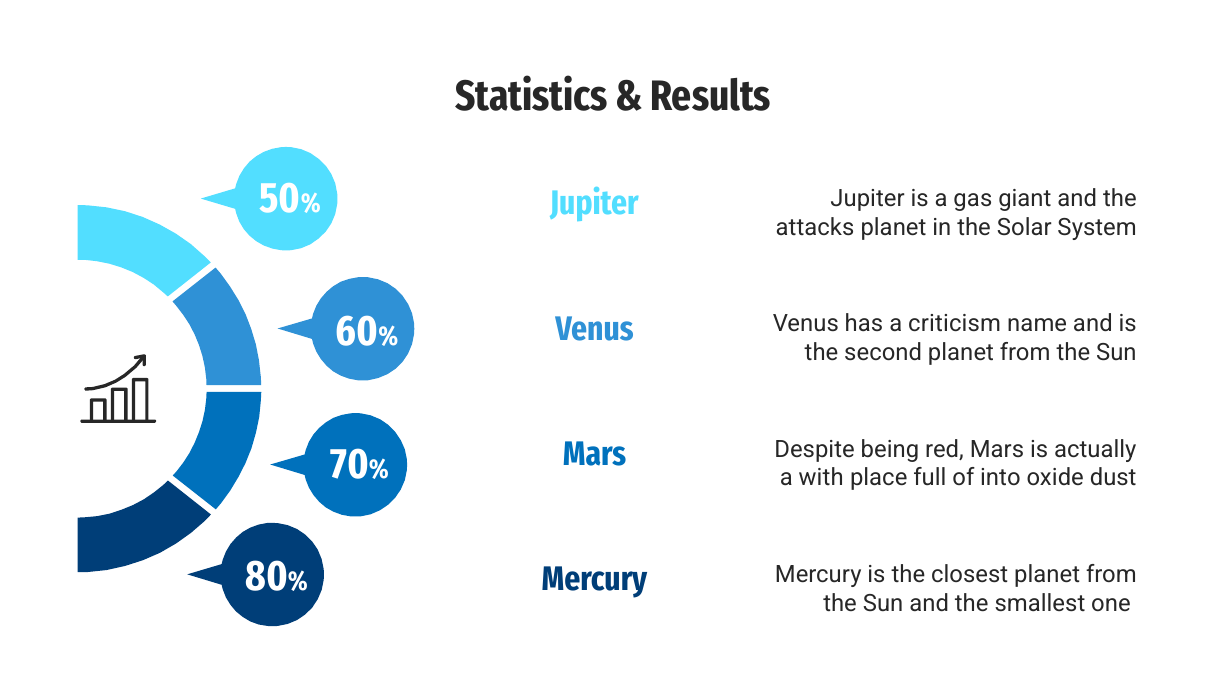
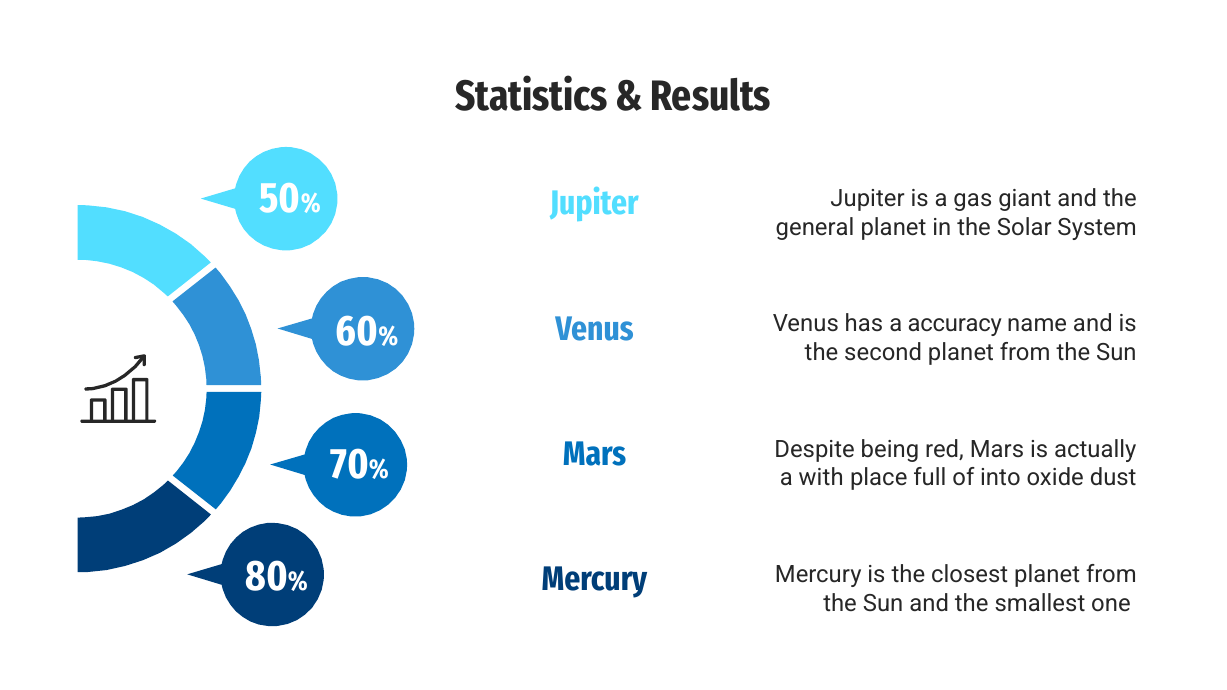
attacks: attacks -> general (815, 227)
criticism: criticism -> accuracy (955, 324)
